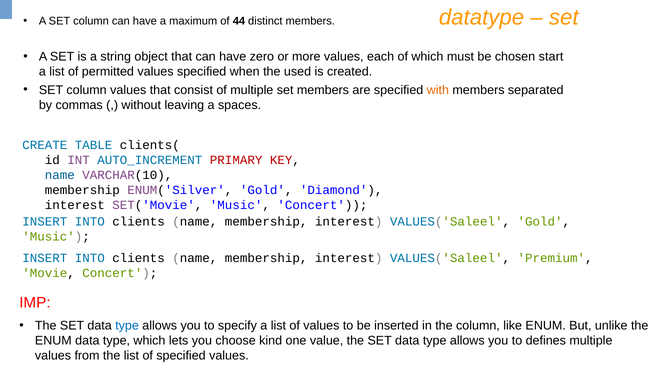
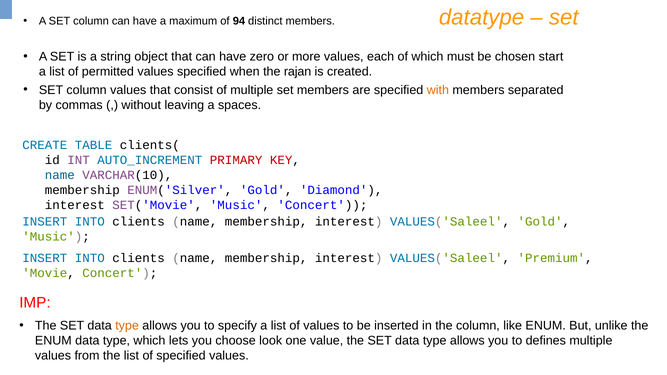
44: 44 -> 94 (239, 21)
used: used -> rajan (298, 72)
type colour: blue -> orange (127, 326)
kind: kind -> look (271, 341)
